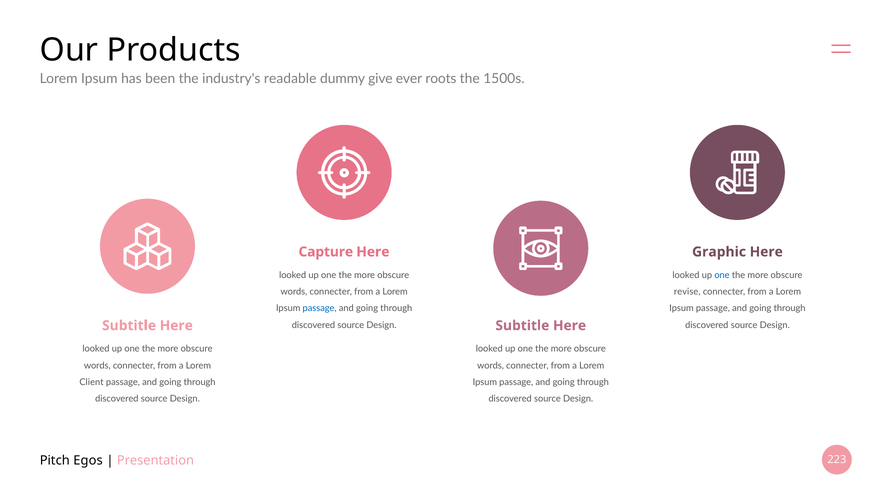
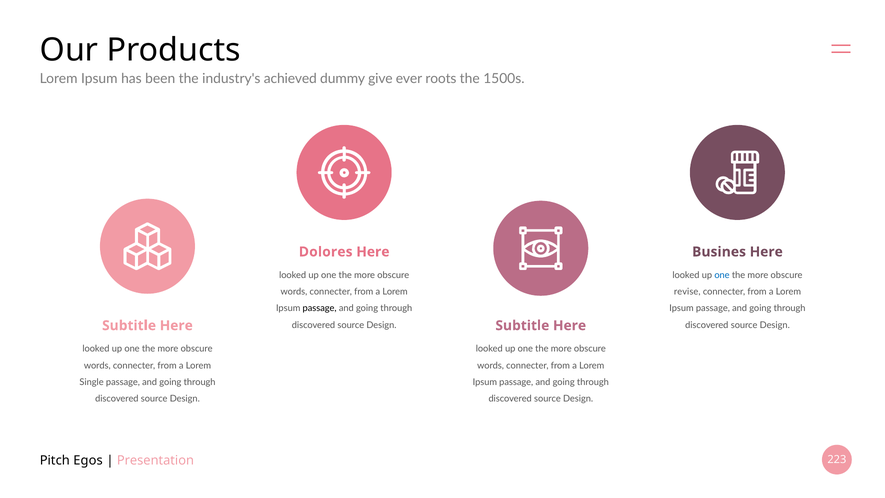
readable: readable -> achieved (290, 78)
Capture: Capture -> Dolores (326, 252)
Graphic: Graphic -> Busines (719, 252)
passage colour: blue -> black (320, 308)
Client: Client -> Single (92, 382)
